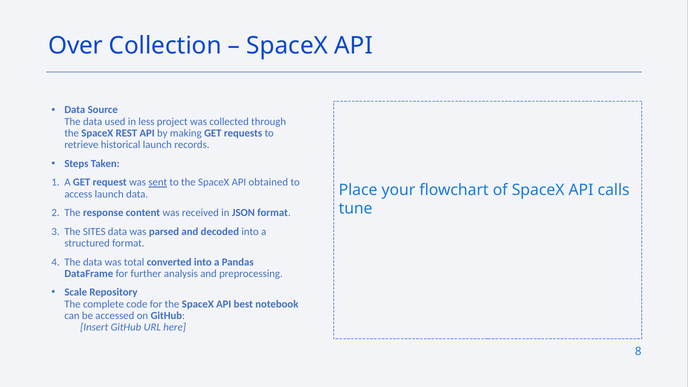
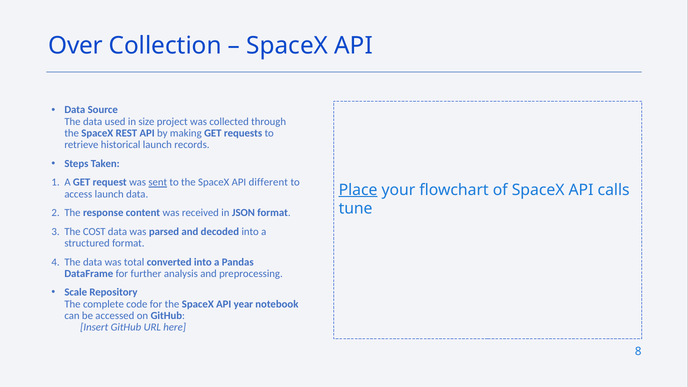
less: less -> size (146, 122)
obtained: obtained -> different (268, 182)
Place underline: none -> present (358, 190)
SITES: SITES -> COST (94, 232)
best: best -> year (243, 304)
